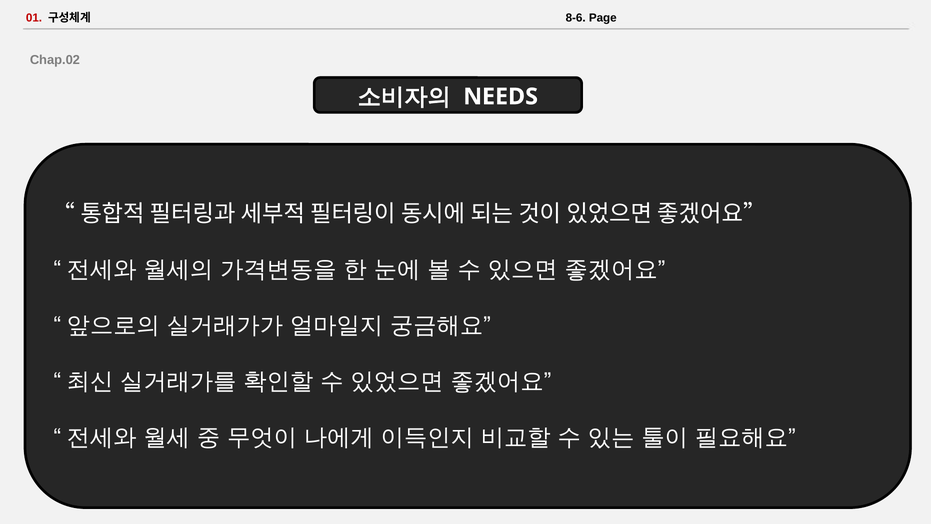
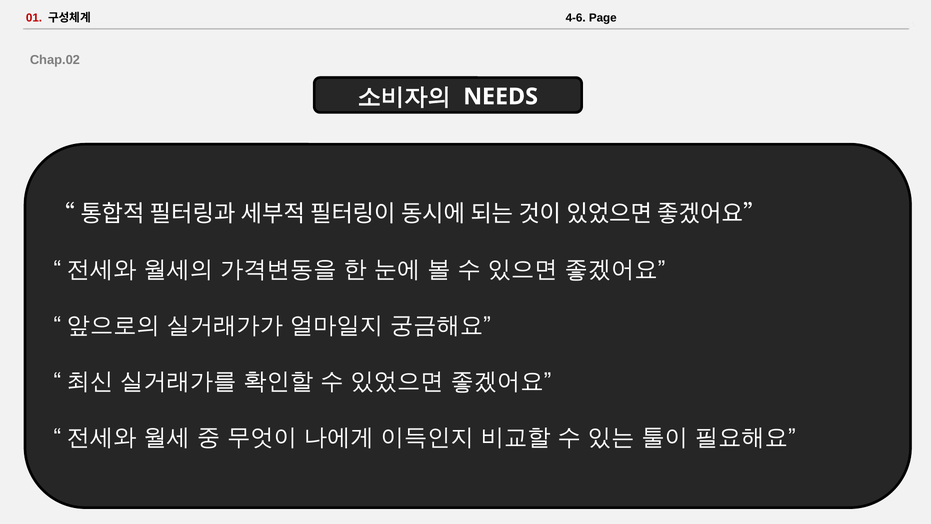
8-6: 8-6 -> 4-6 (576, 18)
